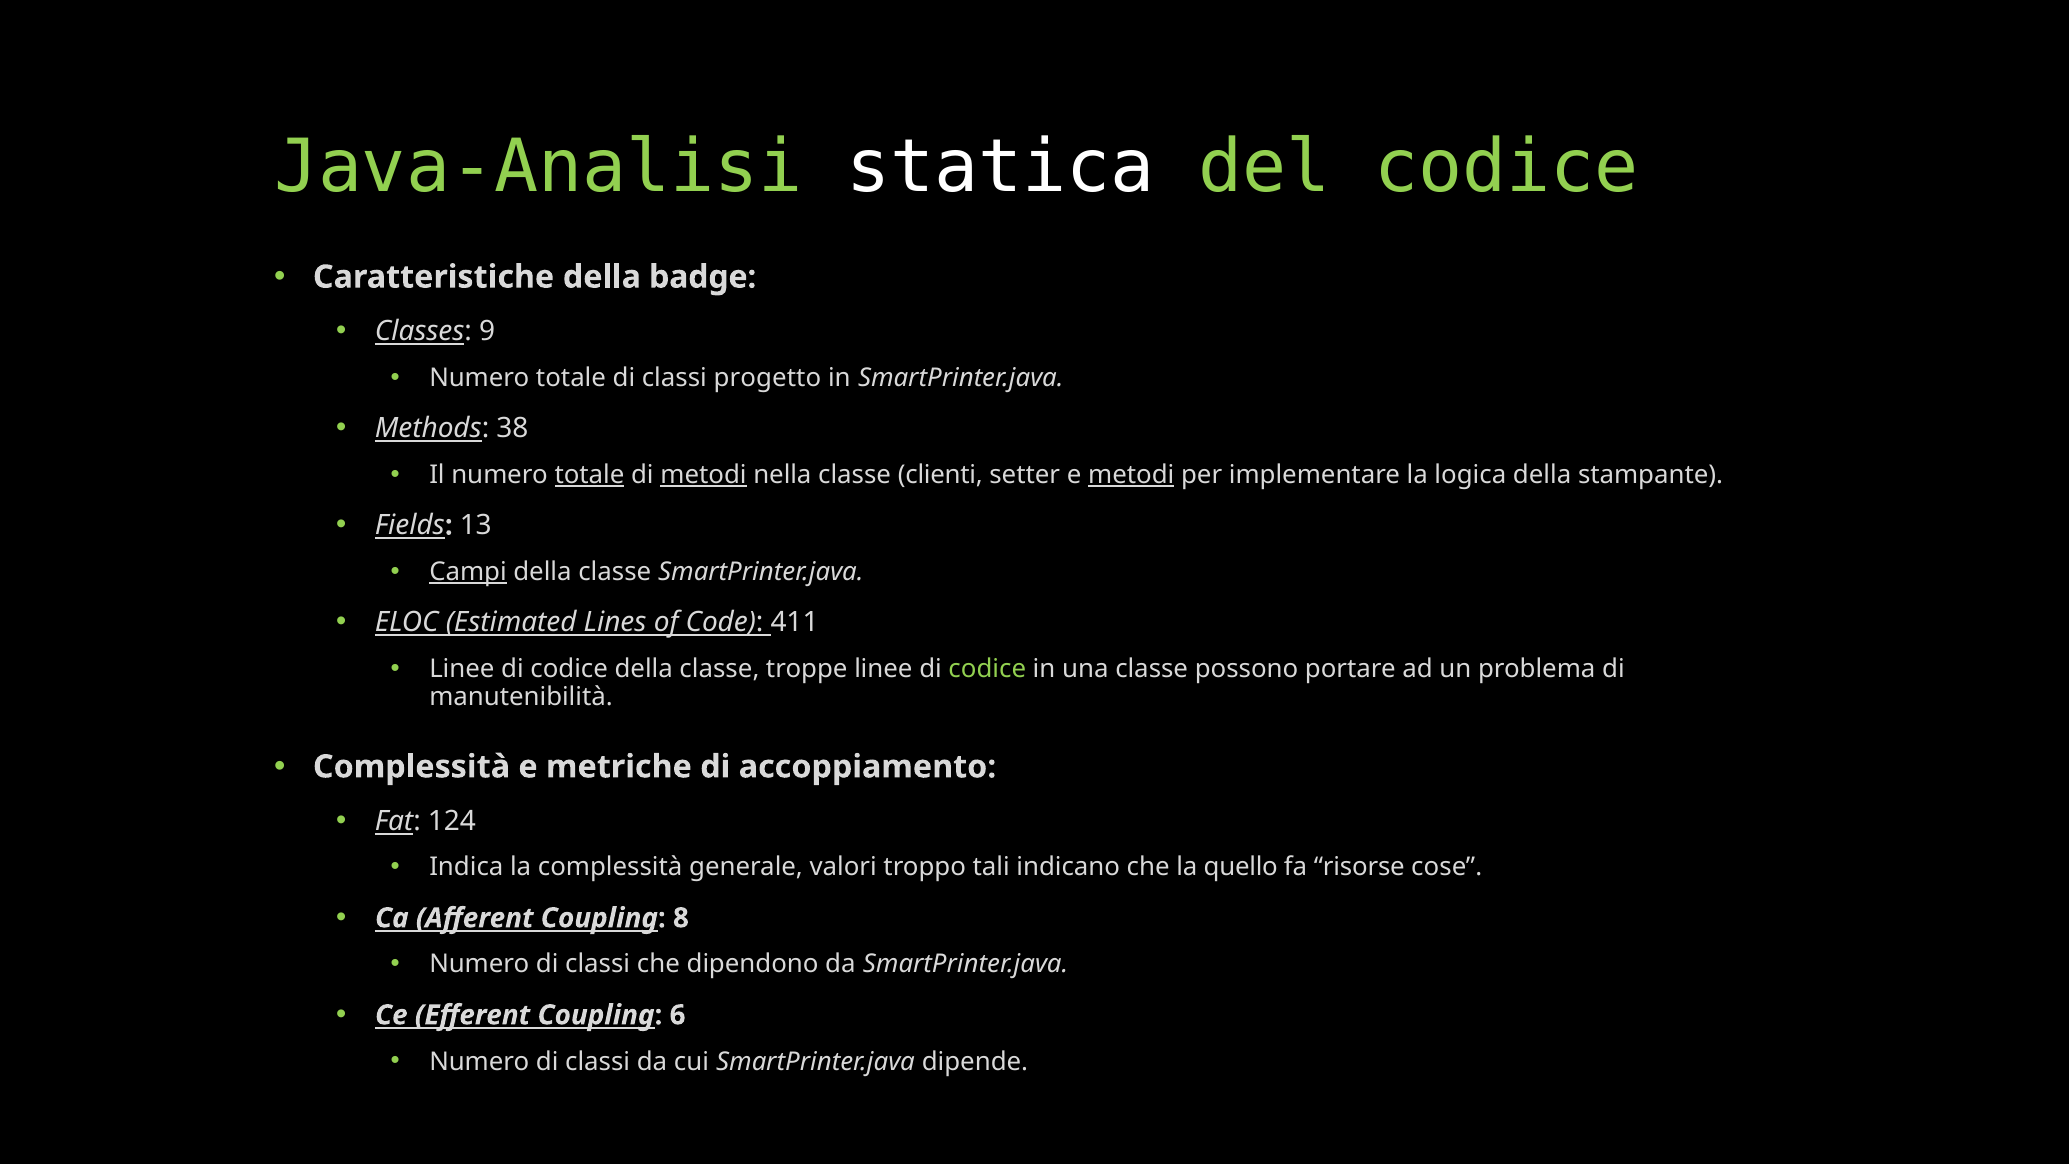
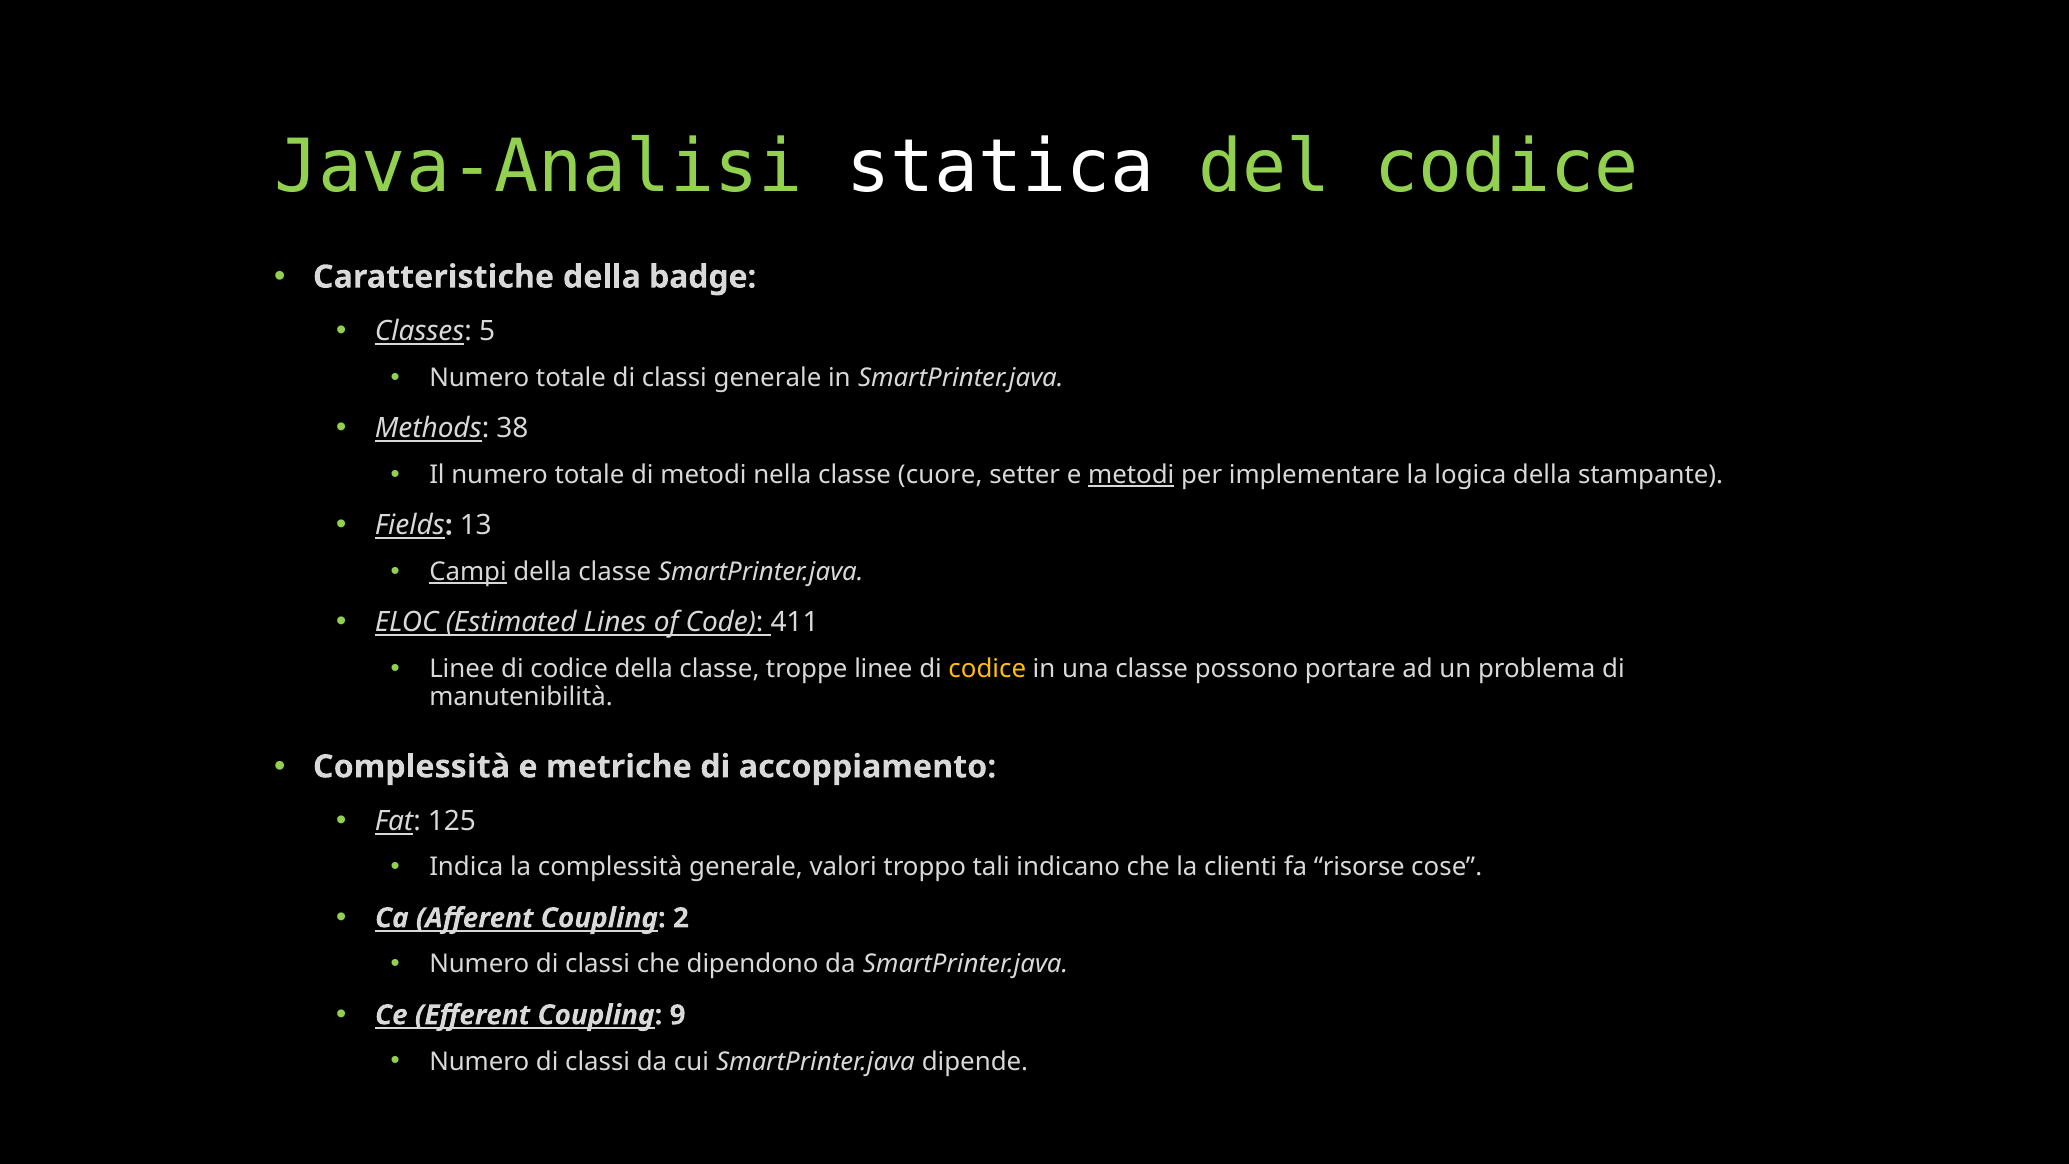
9: 9 -> 5 (487, 331)
classi progetto: progetto -> generale (767, 378)
totale underline: present -> none (589, 475)
metodi underline: present -> none (704, 475)
clienti: clienti -> cuore (940, 475)
codice colour: light green -> yellow (987, 669)
124: 124 -> 125 (452, 821)
quello: quello -> clienti (1241, 867)
8: 8 -> 2 (681, 918)
6: 6 -> 9 (678, 1015)
